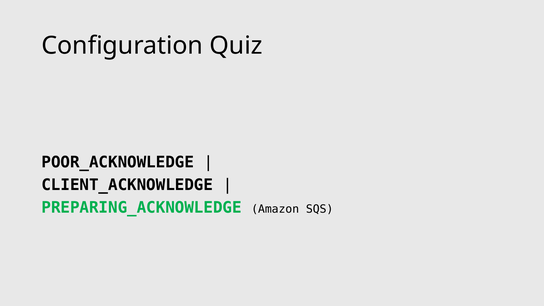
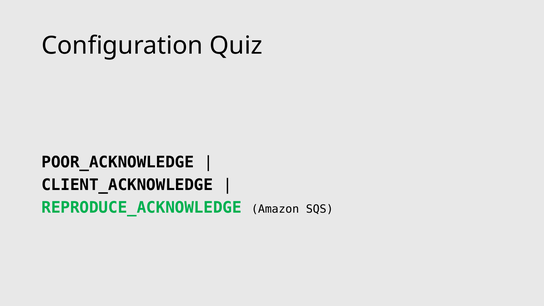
PREPARING_ACKNOWLEDGE: PREPARING_ACKNOWLEDGE -> REPRODUCE_ACKNOWLEDGE (142, 208)
